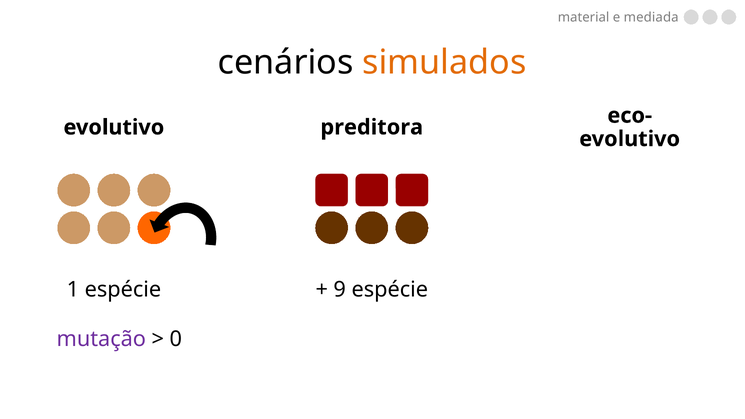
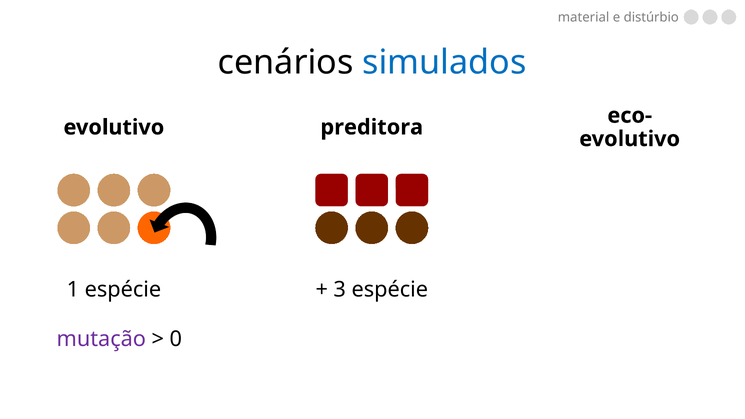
mediada: mediada -> distúrbio (651, 17)
simulados colour: orange -> blue (444, 63)
9: 9 -> 3 (340, 290)
